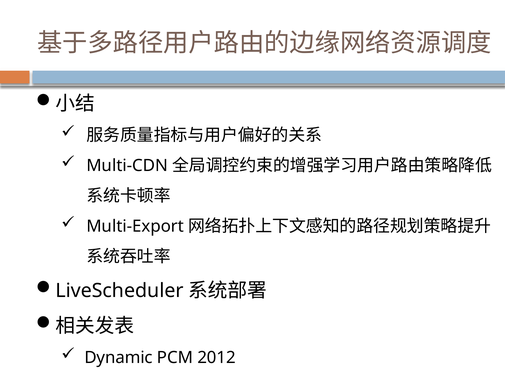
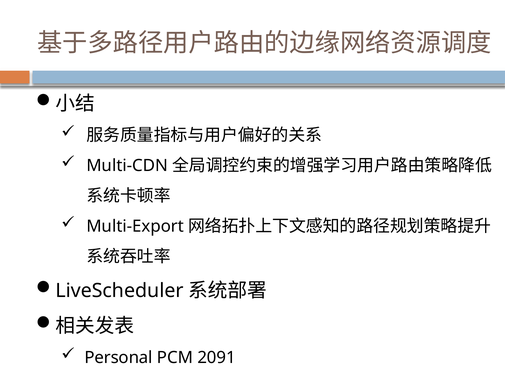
Dynamic: Dynamic -> Personal (119, 358)
2012: 2012 -> 2091 (217, 358)
